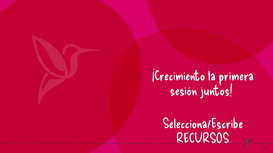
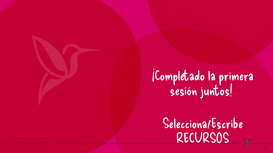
¡Crecimiento: ¡Crecimiento -> ¡Completado (179, 76)
